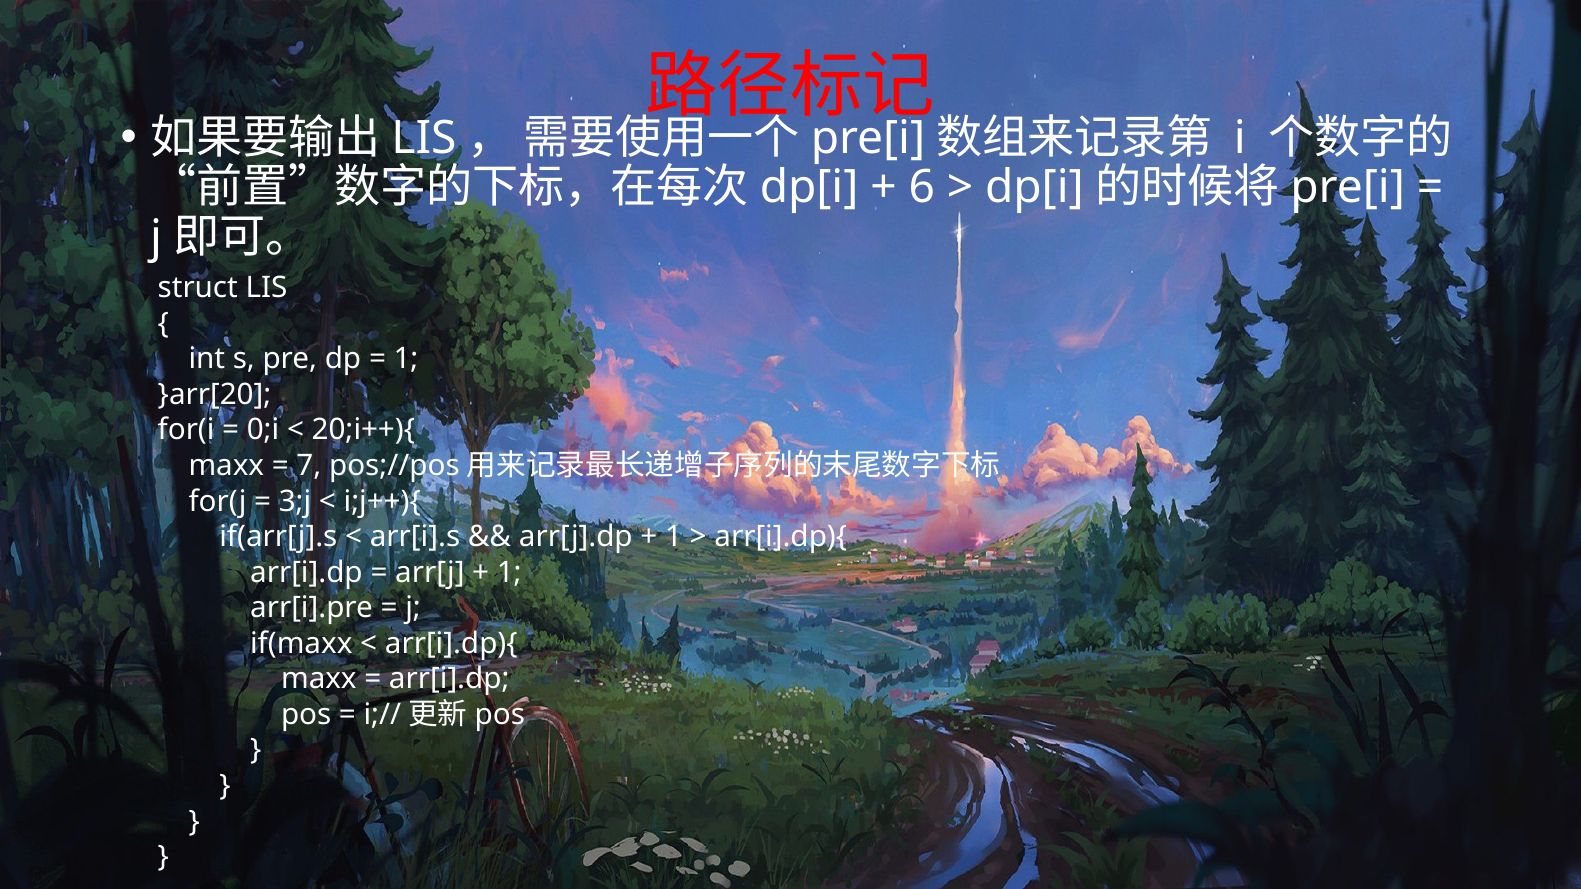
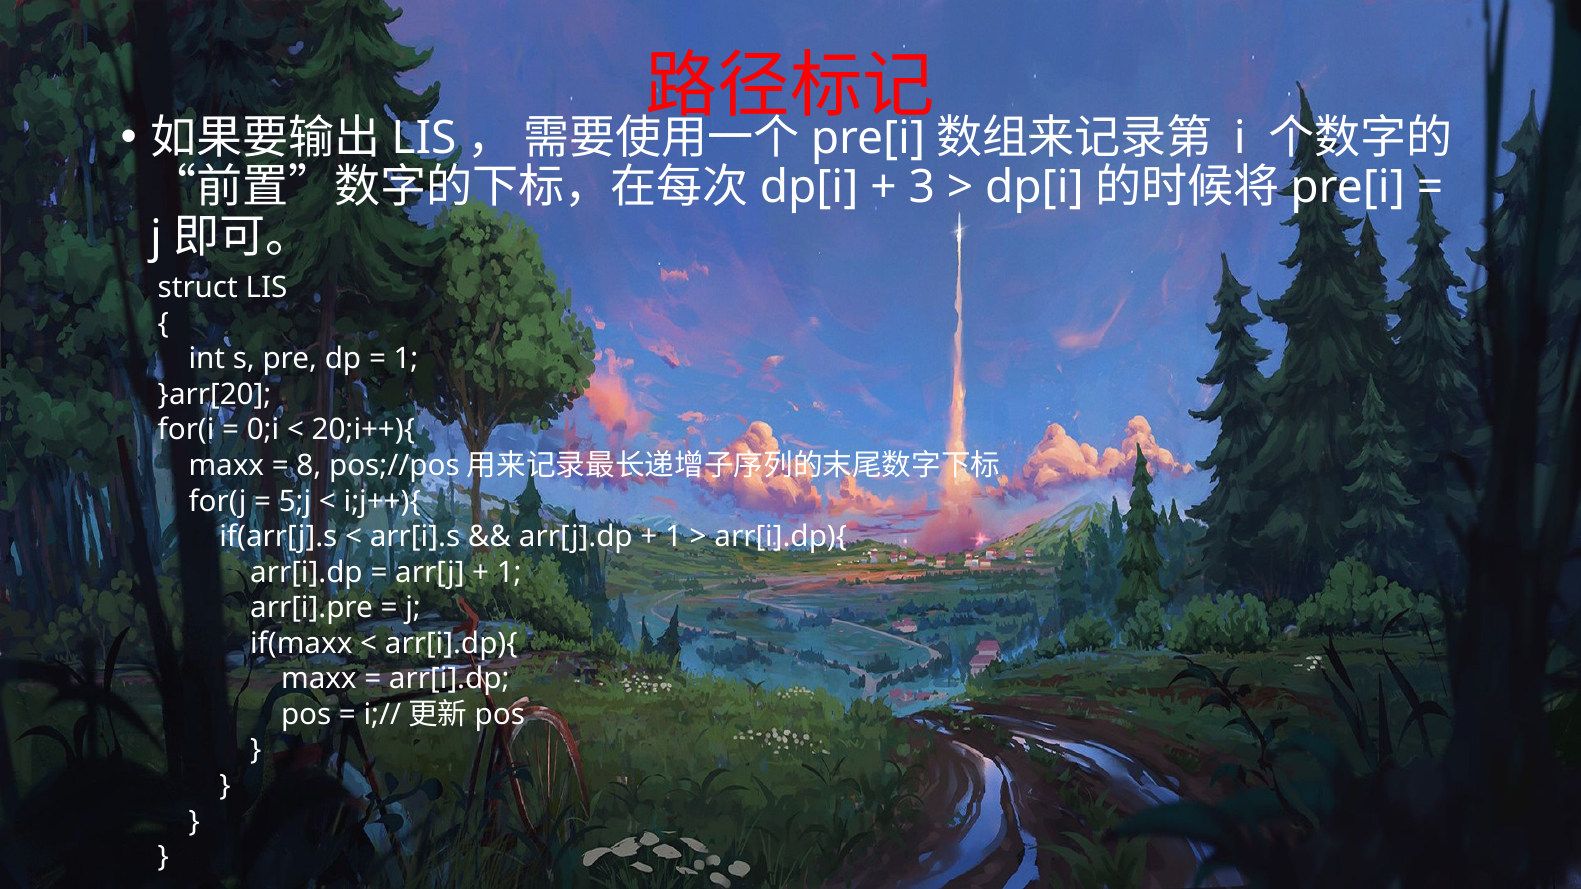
6: 6 -> 3 (922, 188)
7: 7 -> 8 (309, 466)
3;j: 3;j -> 5;j (295, 501)
